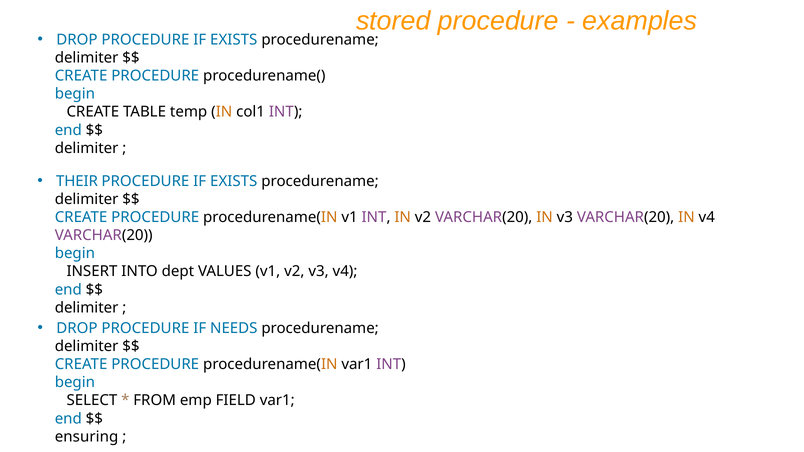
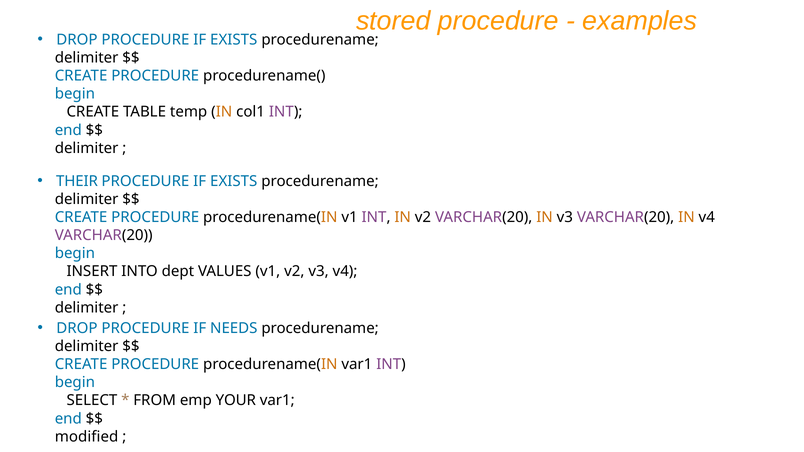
FIELD: FIELD -> YOUR (236, 401)
ensuring: ensuring -> modified (87, 437)
